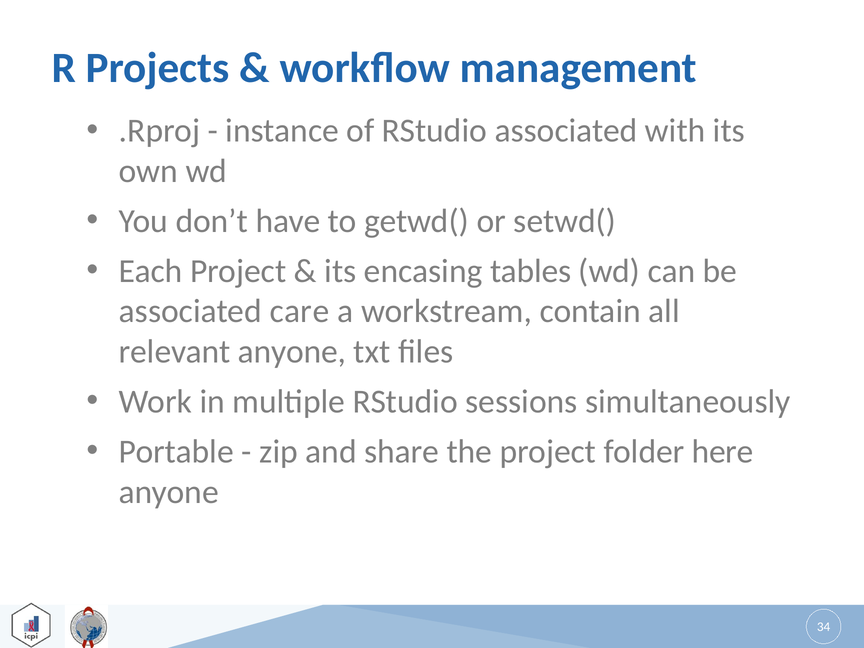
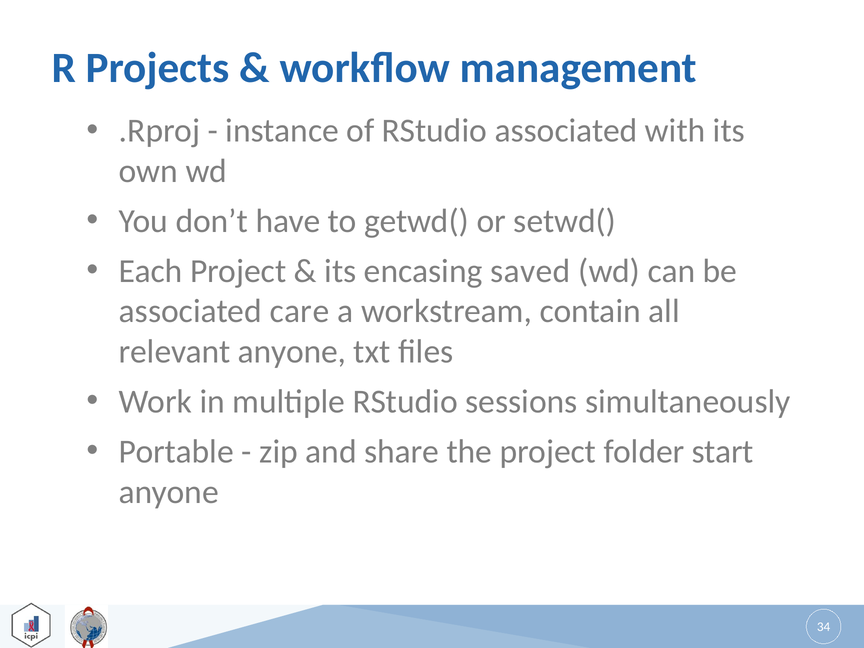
tables: tables -> saved (530, 271)
here: here -> start (723, 452)
